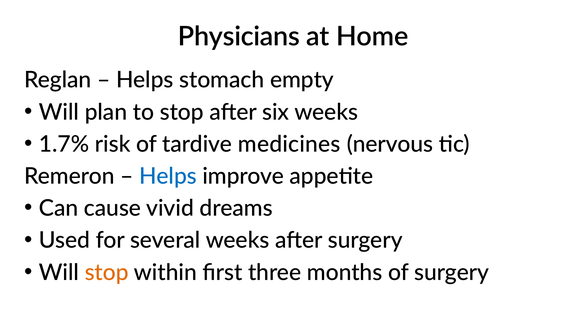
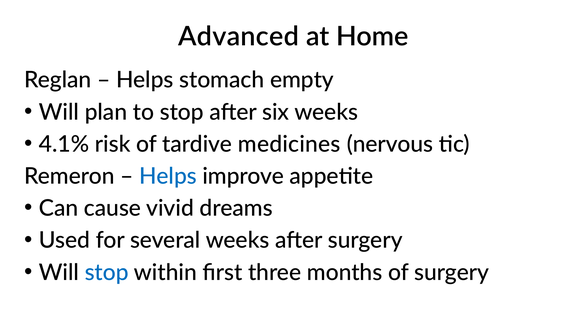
Physicians: Physicians -> Advanced (239, 36)
1.7%: 1.7% -> 4.1% (64, 144)
stop colour: orange -> blue (107, 272)
